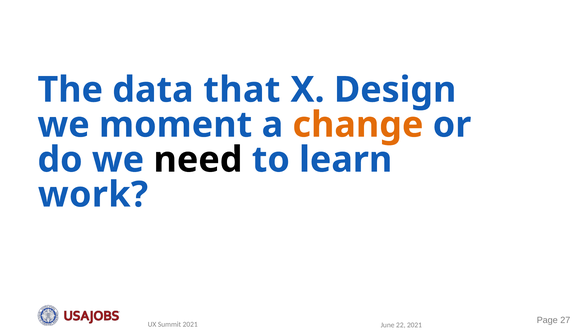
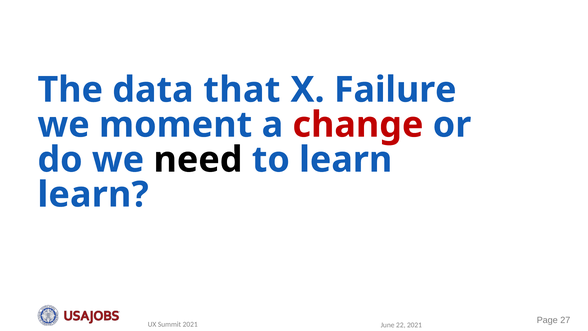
Design: Design -> Failure (395, 90)
change colour: orange -> red (358, 125)
work: work -> learn (93, 195)
